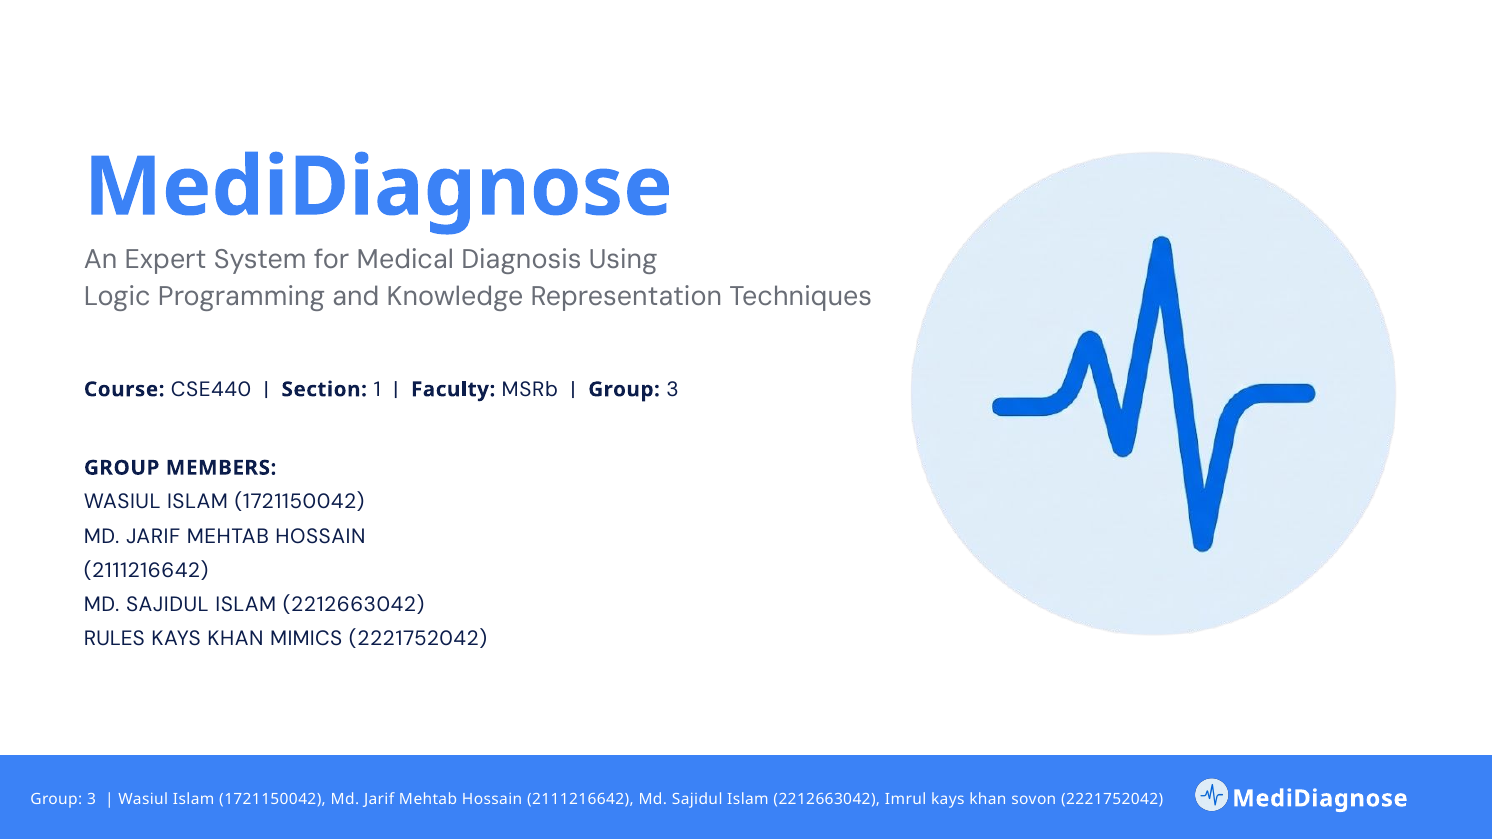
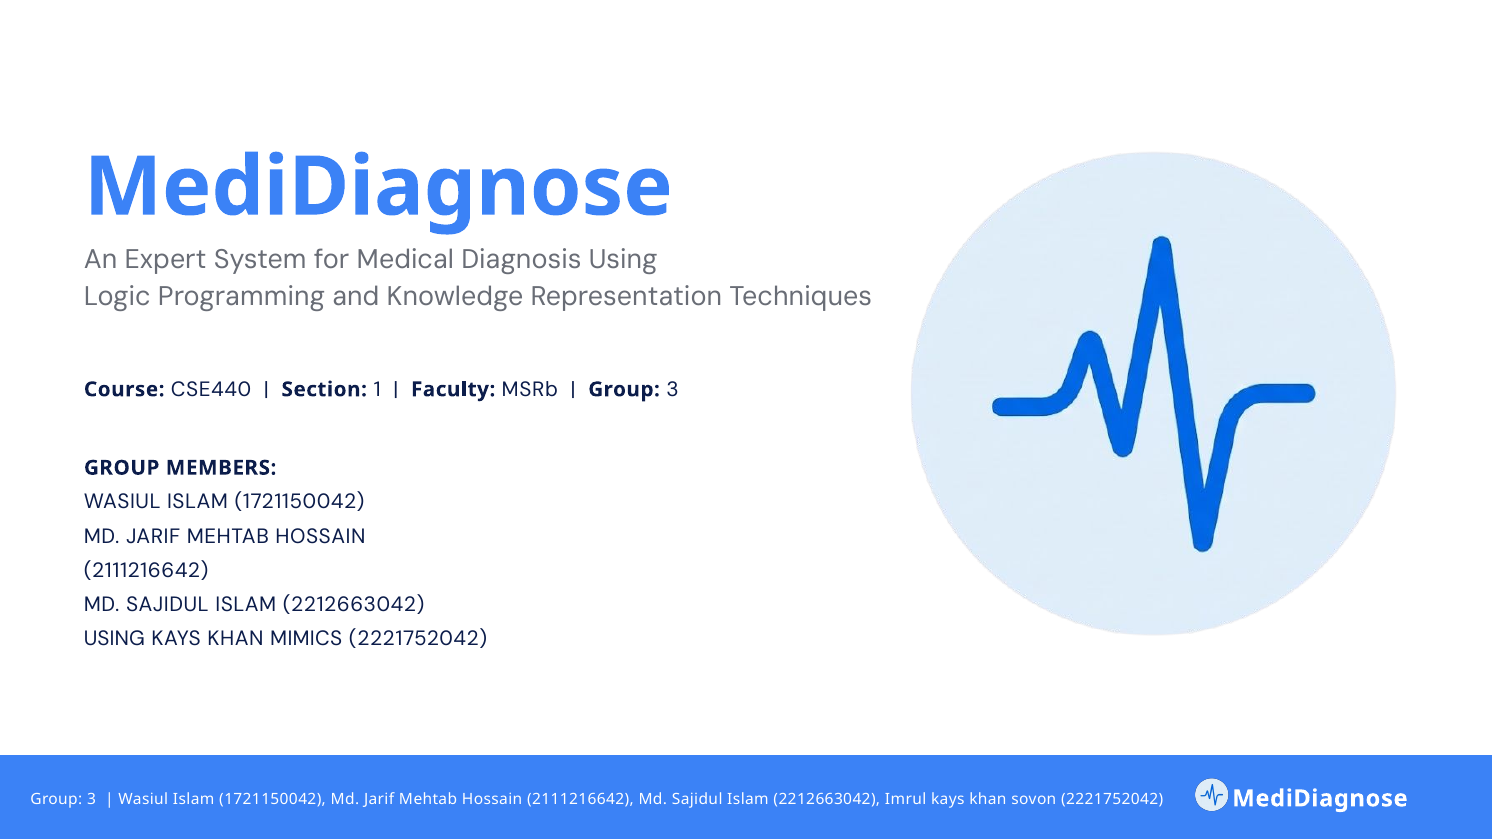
RULES: RULES -> USING (114, 639)
